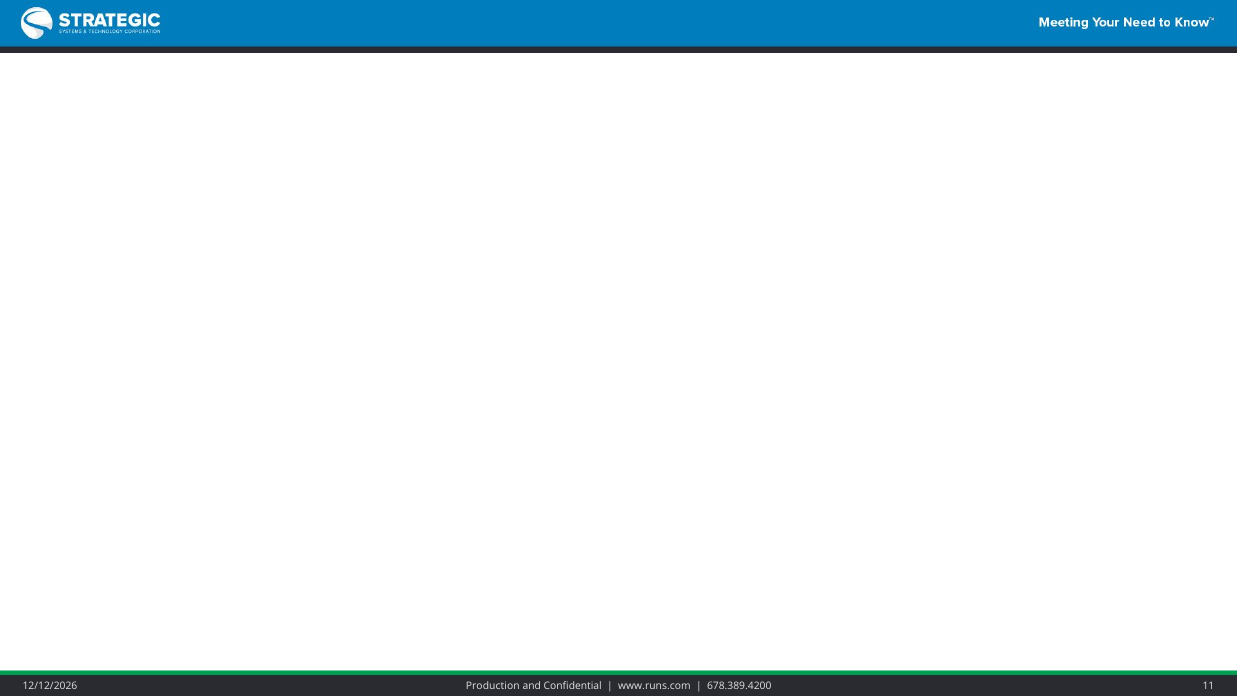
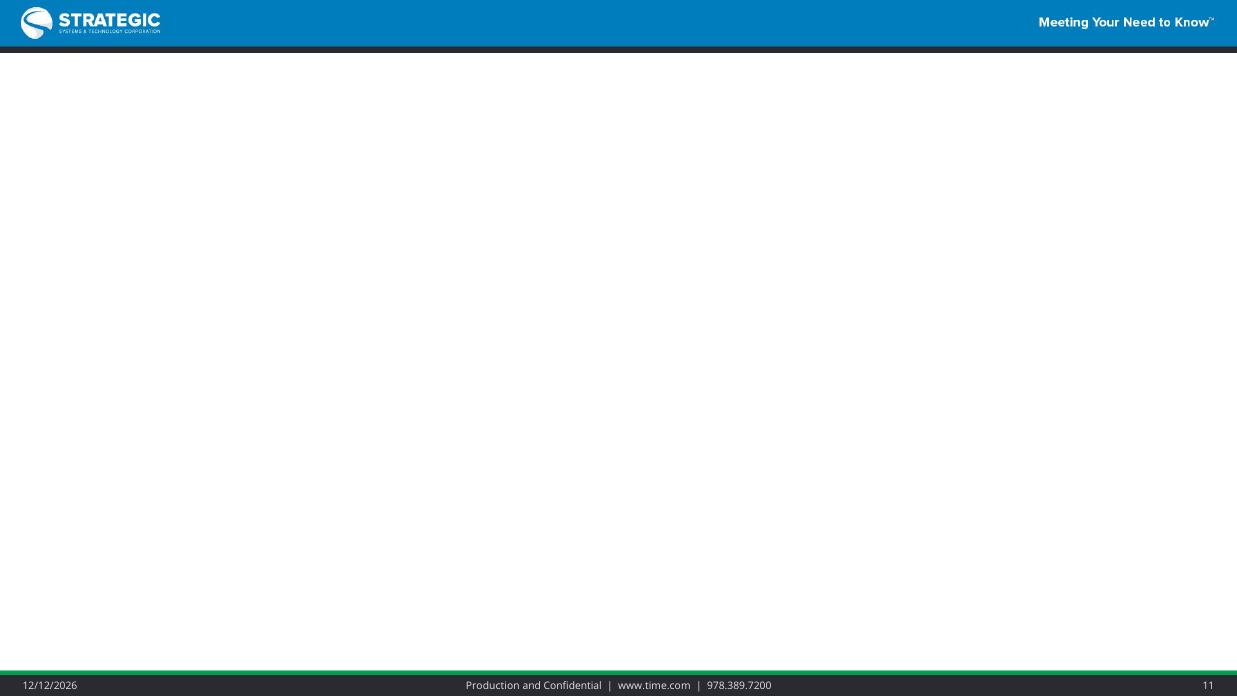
www.runs.com: www.runs.com -> www.time.com (654, 686)
678.389.4200: 678.389.4200 -> 978.389.7200 (739, 686)
